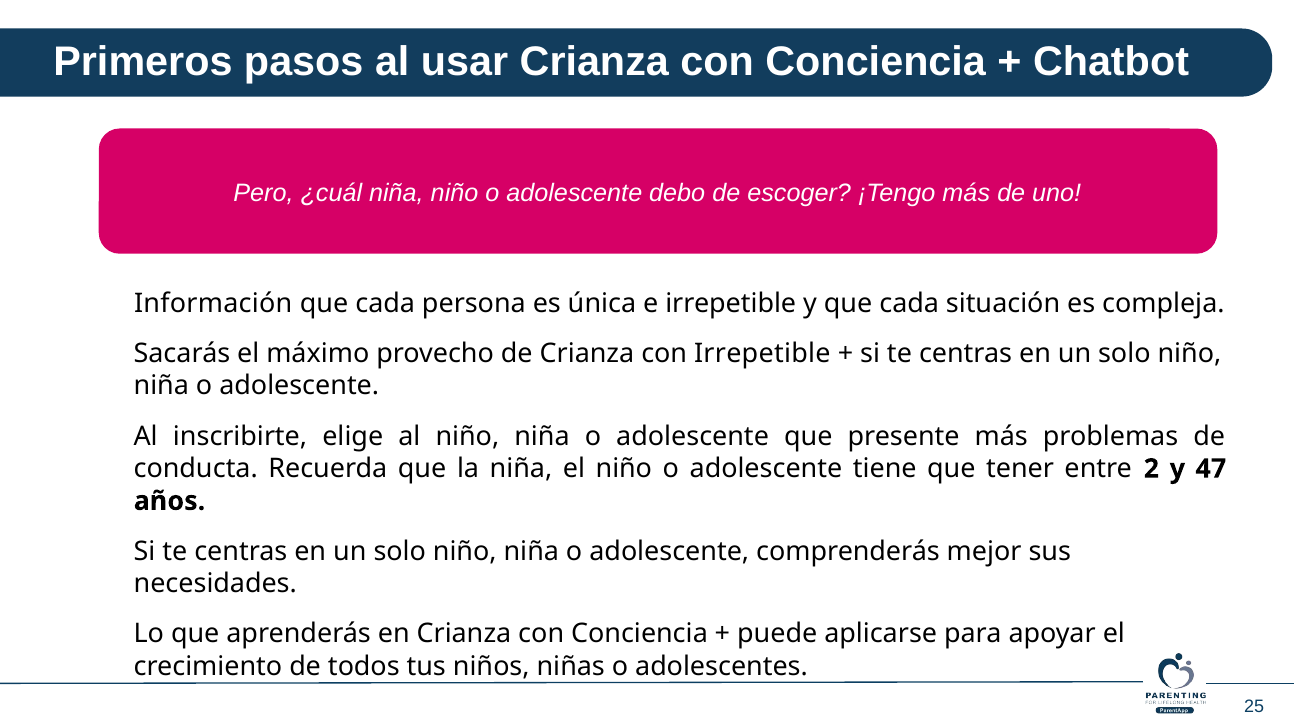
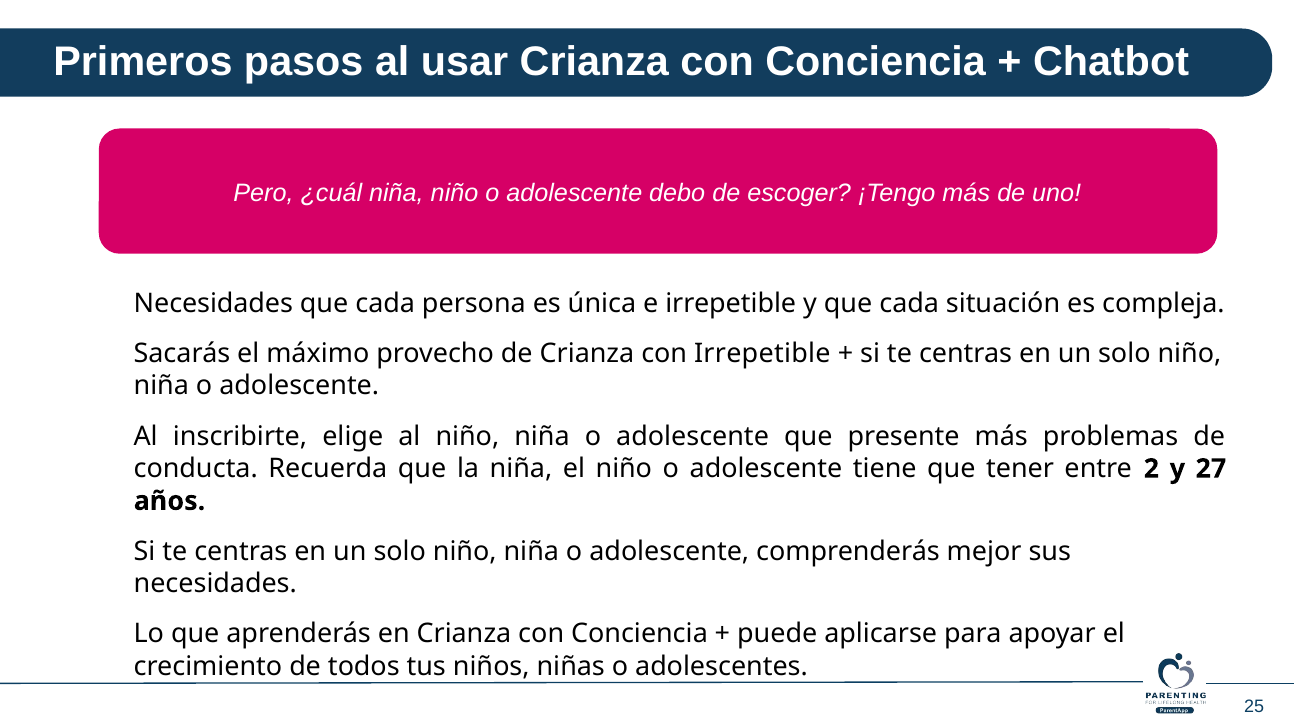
Información: Información -> Necesidades (213, 303)
47: 47 -> 27 (1211, 469)
